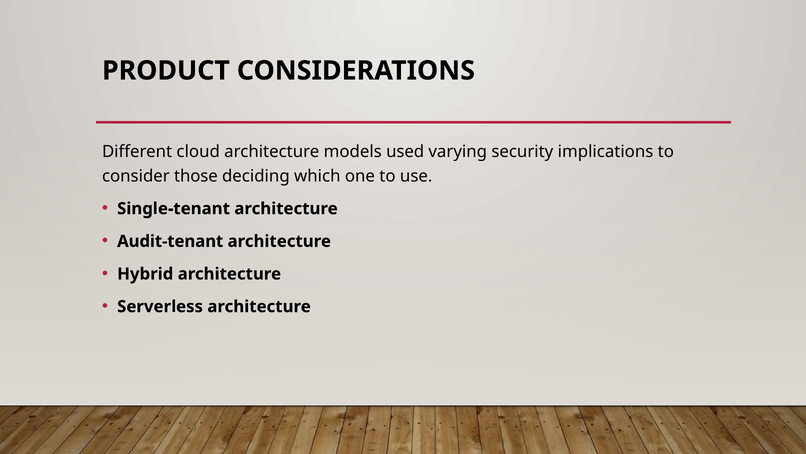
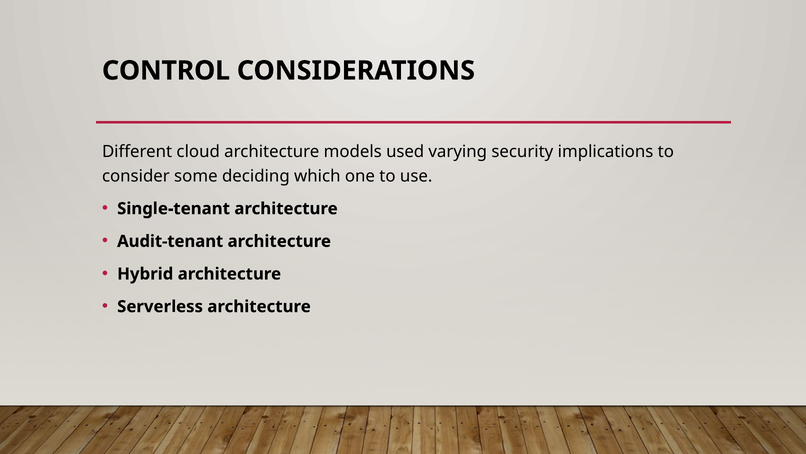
PRODUCT: PRODUCT -> CONTROL (166, 71)
those: those -> some (196, 176)
